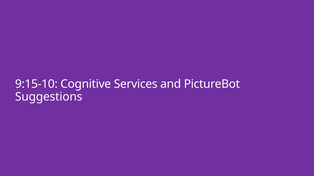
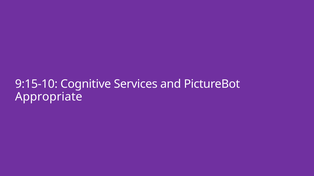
Suggestions: Suggestions -> Appropriate (49, 97)
